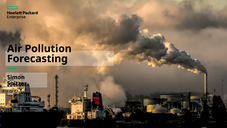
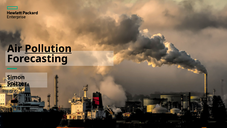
Pollution underline: none -> present (48, 49)
